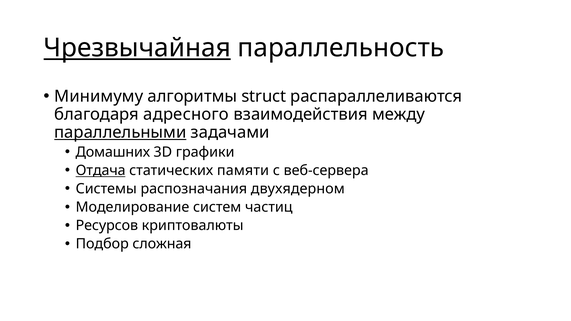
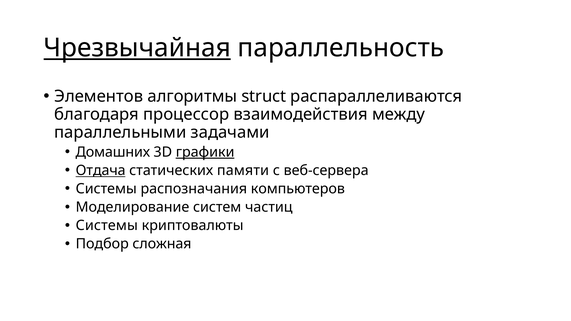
Минимуму: Минимуму -> Элементов (99, 97)
адресного: адресного -> процессор (186, 115)
параллельными underline: present -> none (120, 133)
графики underline: none -> present (205, 152)
двухядерном: двухядерном -> компьютеров (298, 189)
Ресурсов: Ресурсов -> Системы (107, 226)
